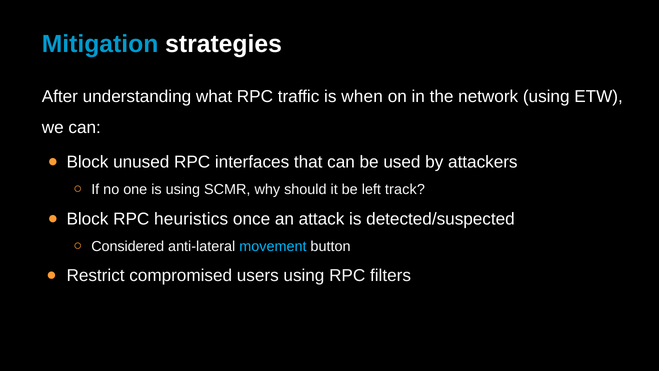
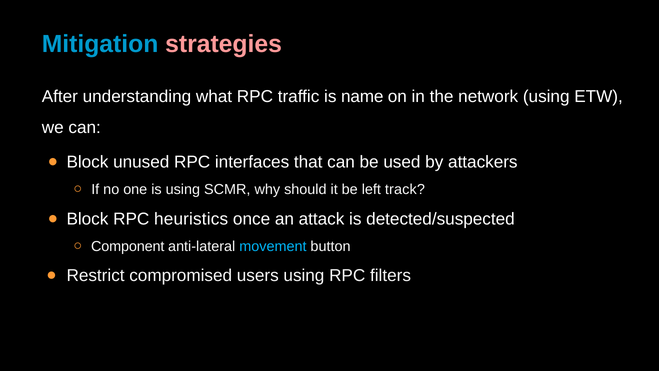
strategies colour: white -> pink (224, 44)
when: when -> name (362, 97)
Considered: Considered -> Component (128, 246)
